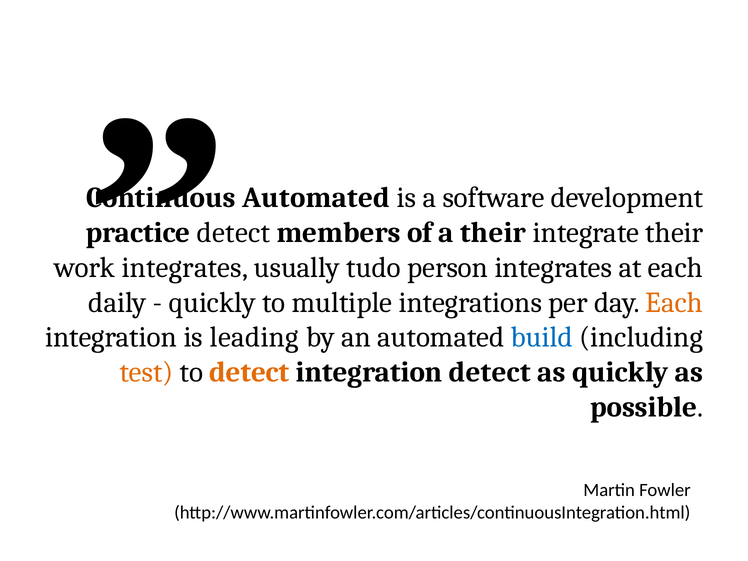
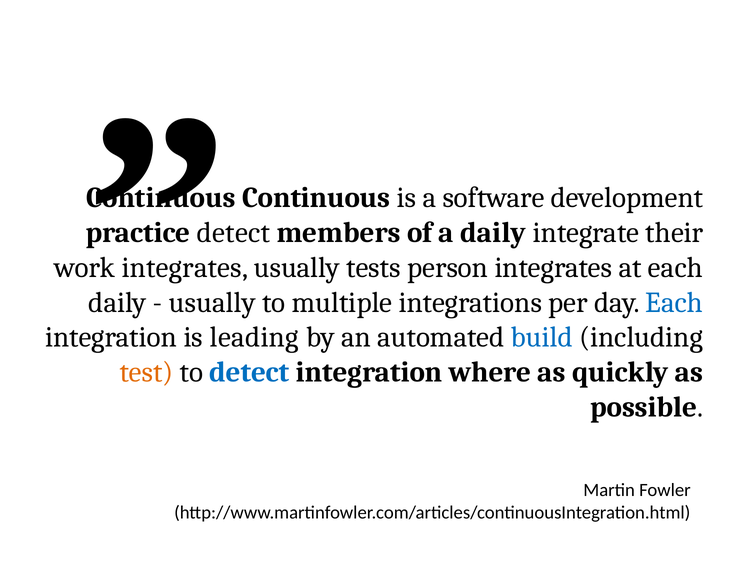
Automated: Automated -> Continuous (316, 198)
a their: their -> daily (493, 233)
tudo: tudo -> tests (373, 268)
quickly: quickly -> usually (212, 302)
Each colour: orange -> blue (674, 302)
detect colour: orange -> blue (249, 372)
integration detect: detect -> where (490, 372)
